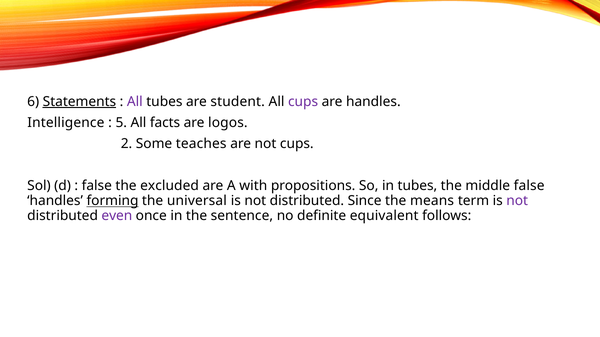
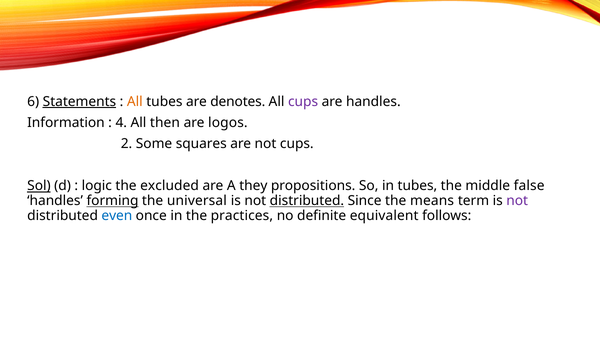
All colour: purple -> orange (135, 102)
student: student -> denotes (238, 102)
Intelligence: Intelligence -> Information (66, 123)
5: 5 -> 4 (121, 123)
facts: facts -> then (165, 123)
teaches: teaches -> squares (201, 144)
Sol underline: none -> present (39, 186)
false: false -> logic (97, 186)
with: with -> they (253, 186)
distributed underline: none -> present (307, 201)
even colour: purple -> blue (117, 216)
sentence: sentence -> practices (242, 216)
